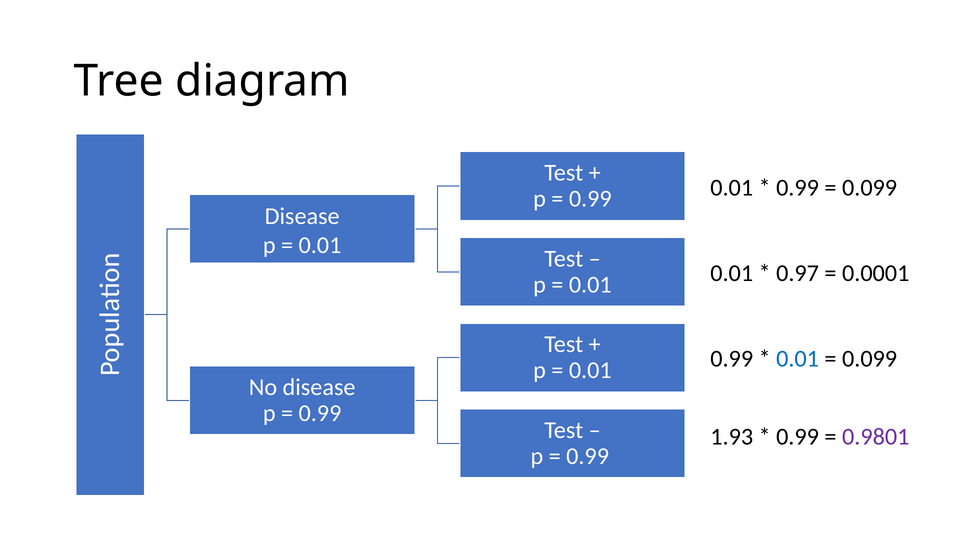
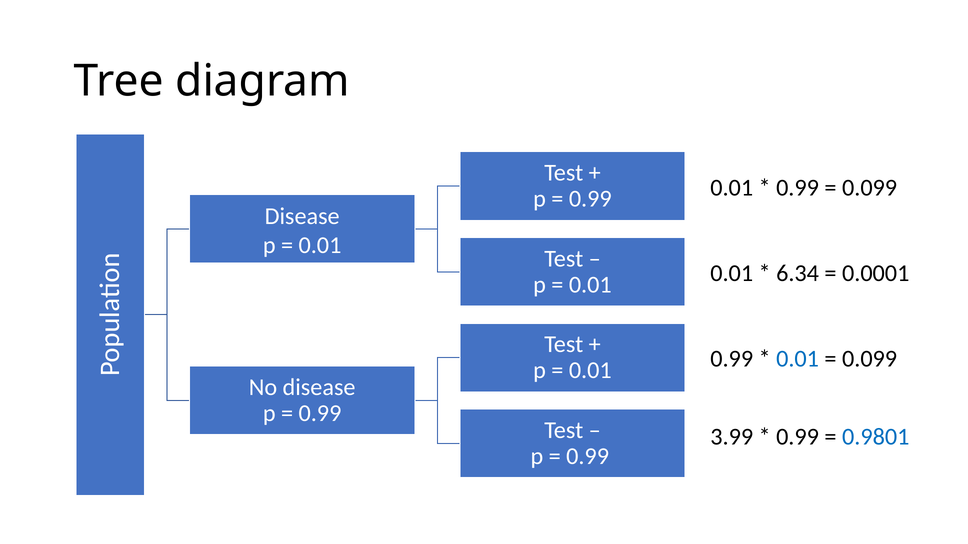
0.97: 0.97 -> 6.34 (798, 274)
1.93: 1.93 -> 3.99 (732, 437)
0.9801 colour: purple -> blue (876, 437)
